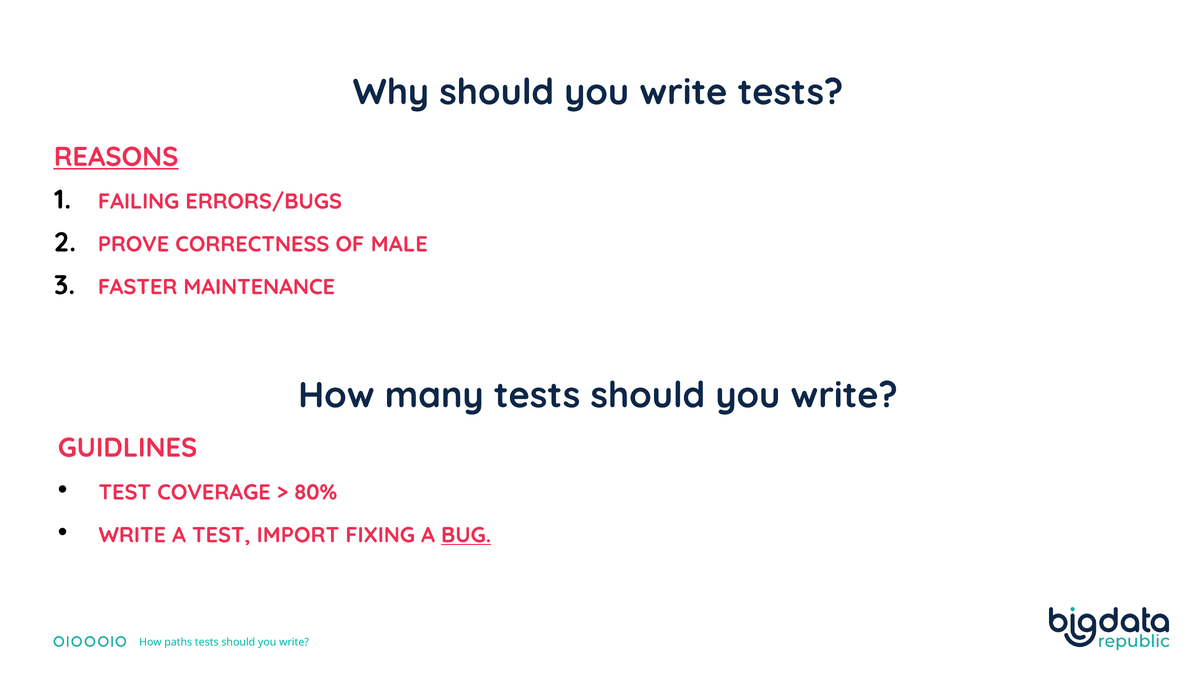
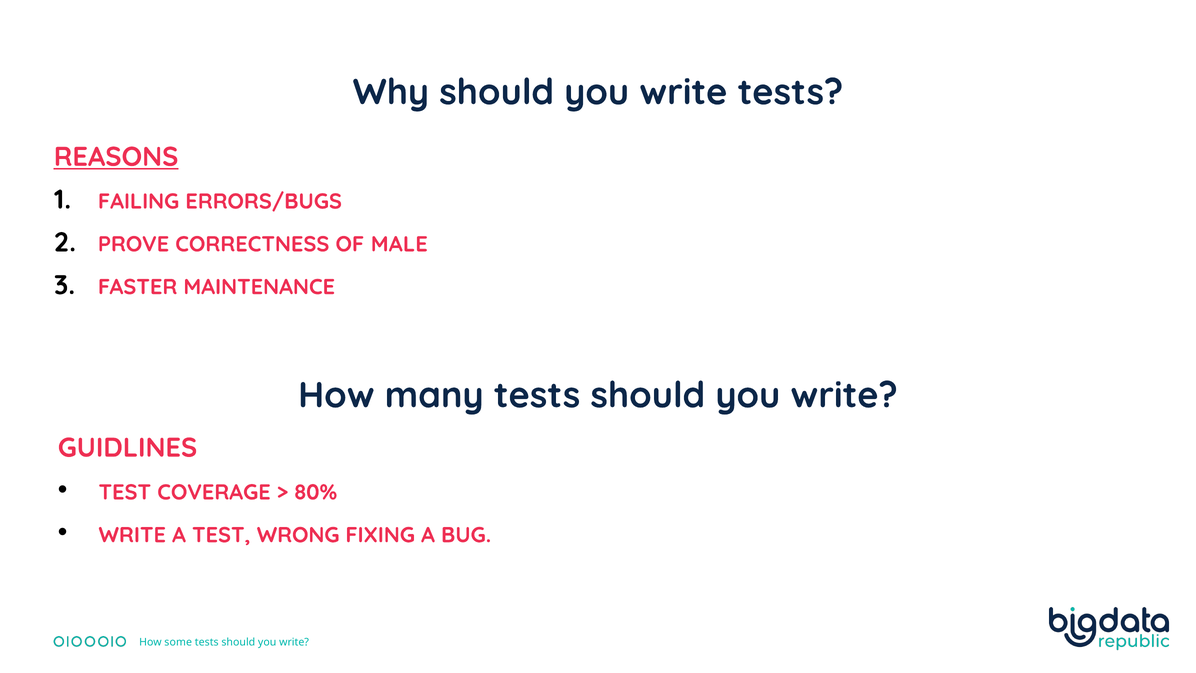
IMPORT: IMPORT -> WRONG (298, 535)
BUG underline: present -> none (466, 535)
paths: paths -> some (178, 642)
